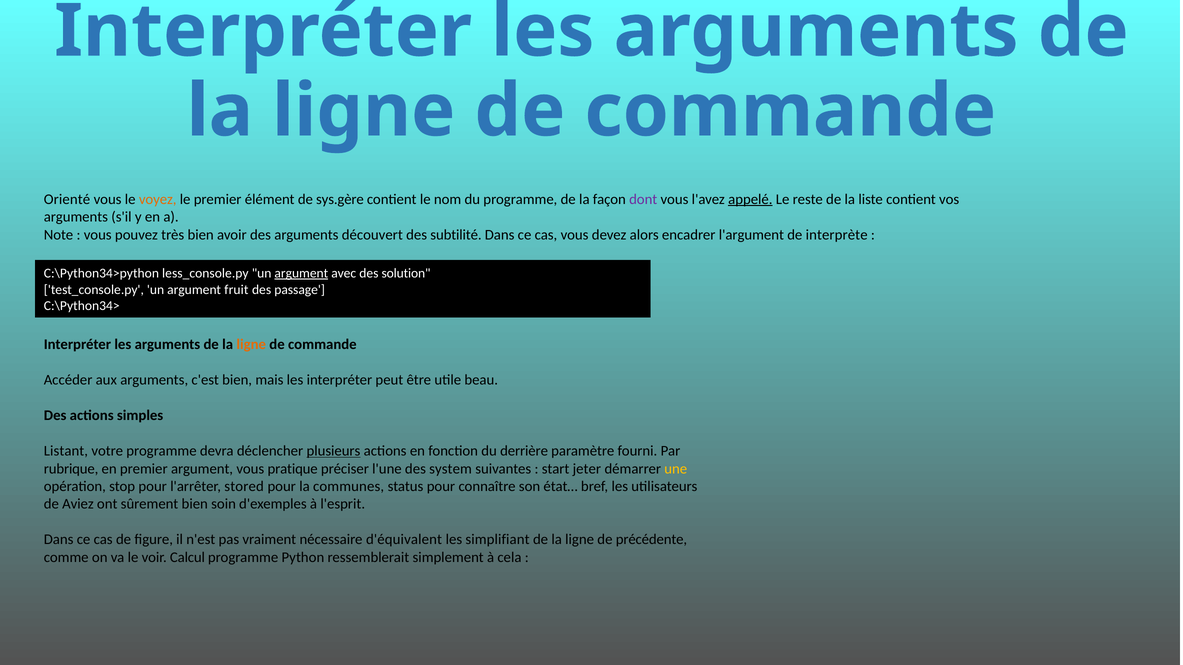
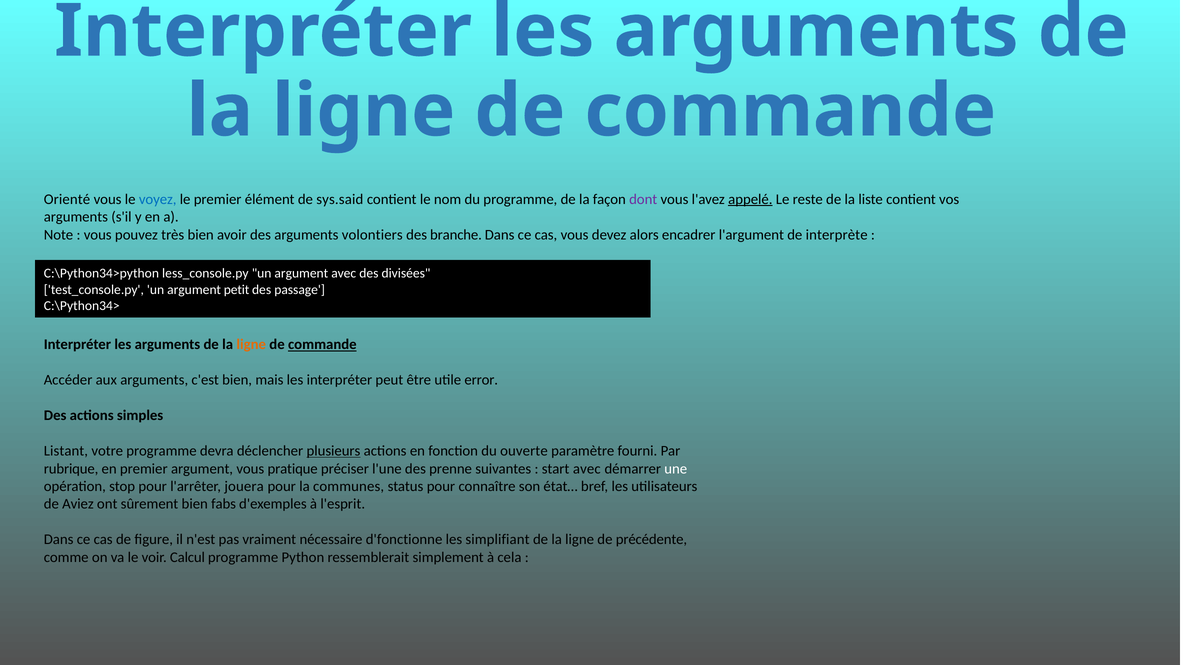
voyez colour: orange -> blue (158, 199)
sys.gère: sys.gère -> sys.said (340, 199)
découvert: découvert -> volontiers (372, 235)
subtilité: subtilité -> branche (456, 235)
argument underline: present -> none (301, 274)
solution: solution -> divisées (406, 274)
fruit: fruit -> petit (237, 290)
commande underline: none -> present (322, 345)
beau: beau -> error (481, 380)
derrière: derrière -> ouverte (524, 451)
system: system -> prenne (451, 469)
start jeter: jeter -> avec (587, 469)
une colour: yellow -> white (676, 469)
stored: stored -> jouera (244, 487)
soin: soin -> fabs (224, 504)
d'équivalent: d'équivalent -> d'fonctionne (404, 540)
